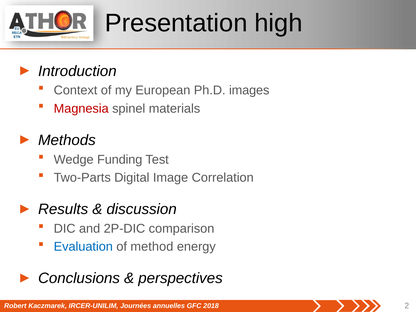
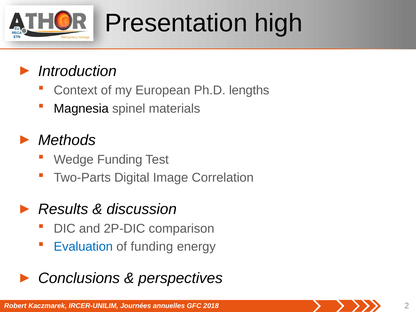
images: images -> lengths (249, 90)
Magnesia colour: red -> black (81, 109)
of method: method -> funding (152, 247)
